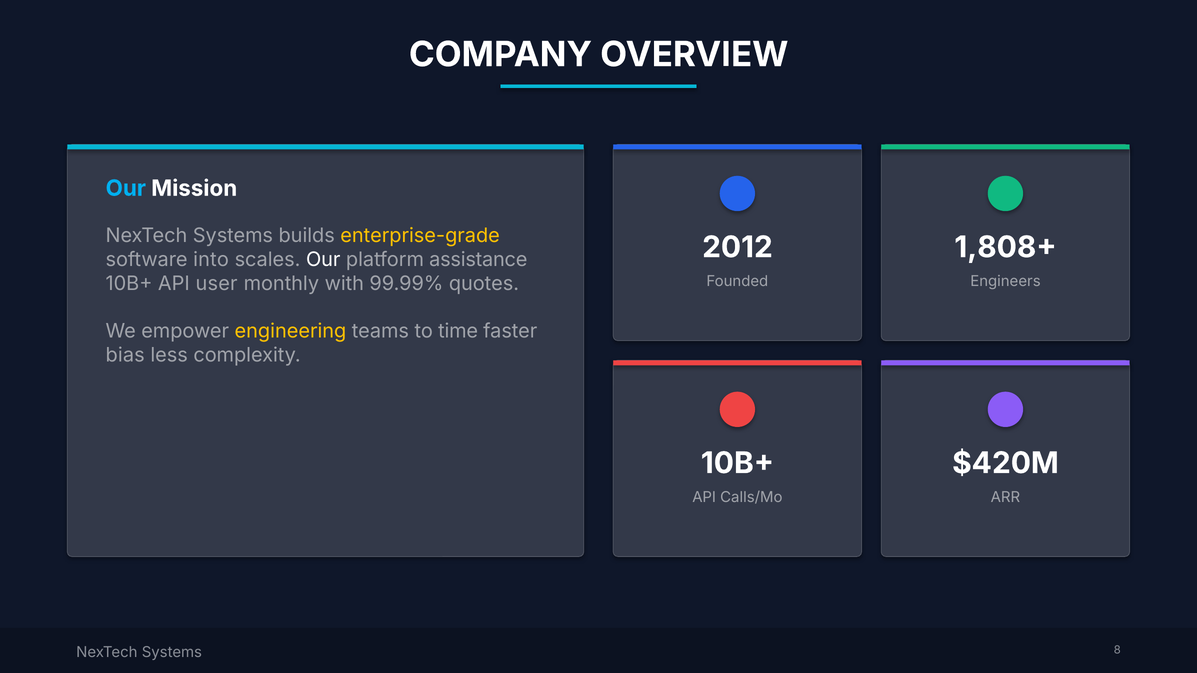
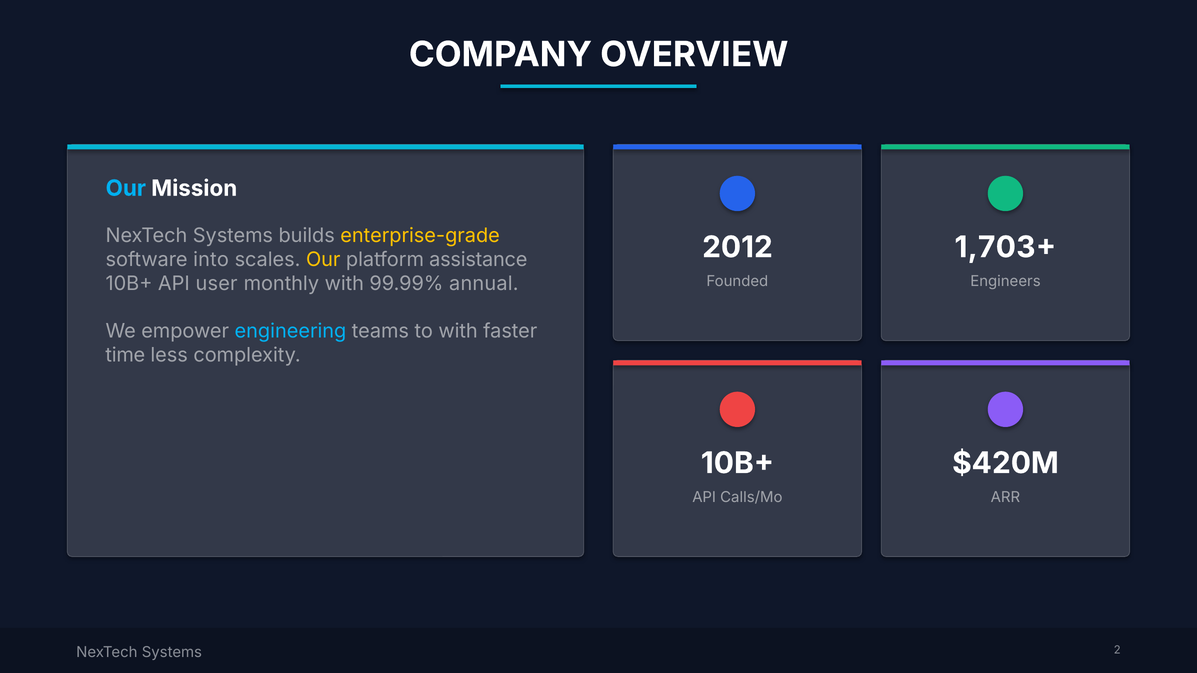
1,808+: 1,808+ -> 1,703+ (1005, 247)
Our colour: white -> yellow (323, 260)
quotes: quotes -> annual (484, 284)
engineering colour: yellow -> light blue (290, 332)
to time: time -> with (458, 332)
bias: bias -> time (125, 355)
8: 8 -> 2 (1117, 650)
